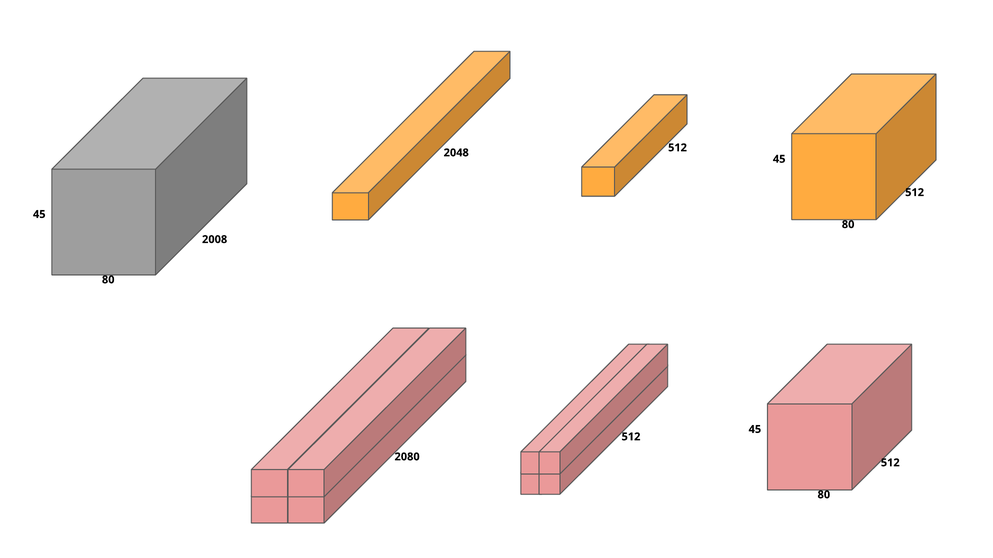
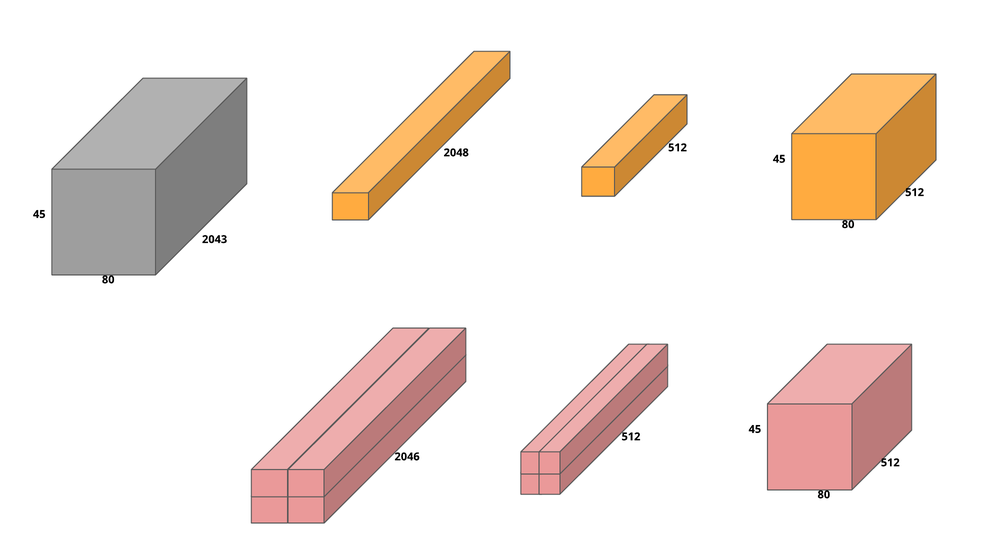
2008: 2008 -> 2043 (215, 240)
2080: 2080 -> 2046 (407, 457)
